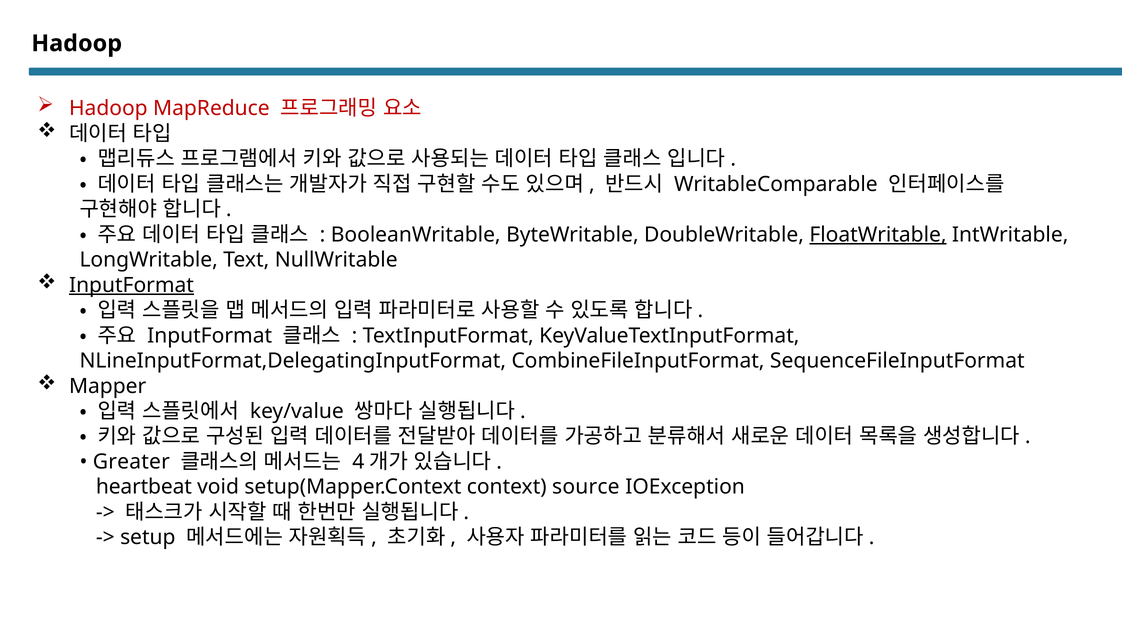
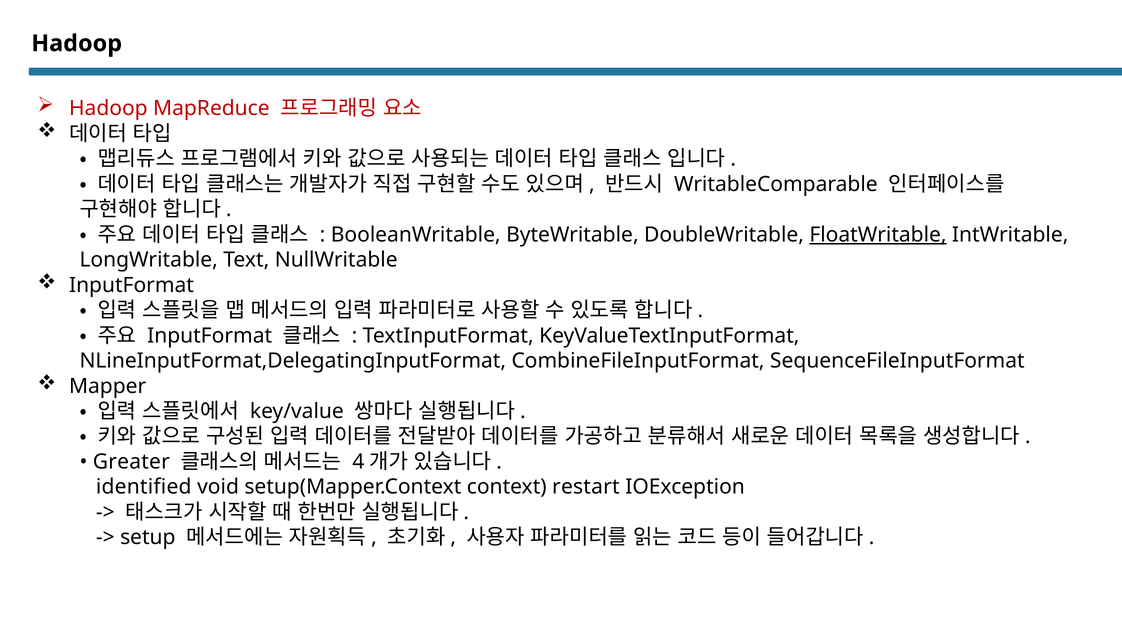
InputFormat underline: present -> none (131, 285)
heartbeat: heartbeat -> identified (144, 487)
source: source -> restart (586, 487)
